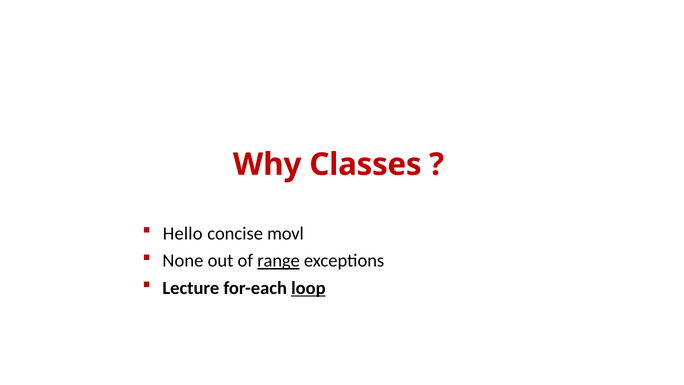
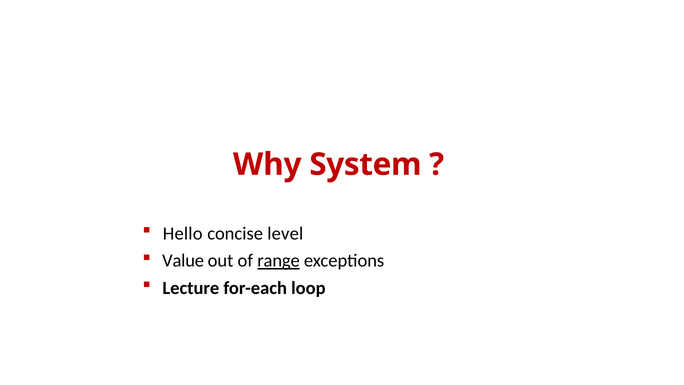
Classes: Classes -> System (365, 164)
movl: movl -> level (285, 233)
None: None -> Value (183, 261)
loop underline: present -> none (308, 288)
